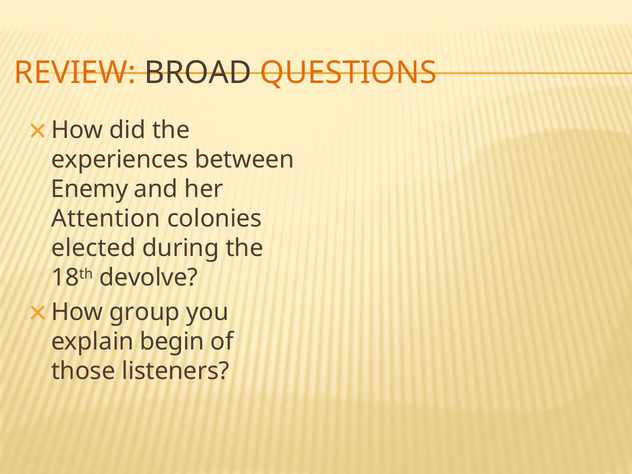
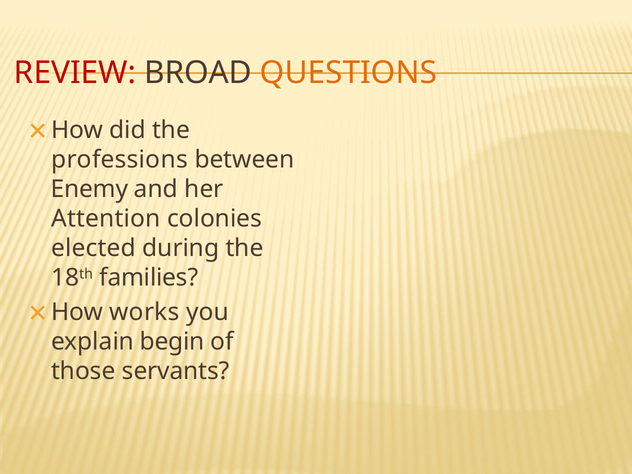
REVIEW colour: orange -> red (75, 73)
experiences: experiences -> professions (119, 160)
devolve: devolve -> families (149, 278)
group: group -> works (144, 312)
listeners: listeners -> servants (176, 371)
